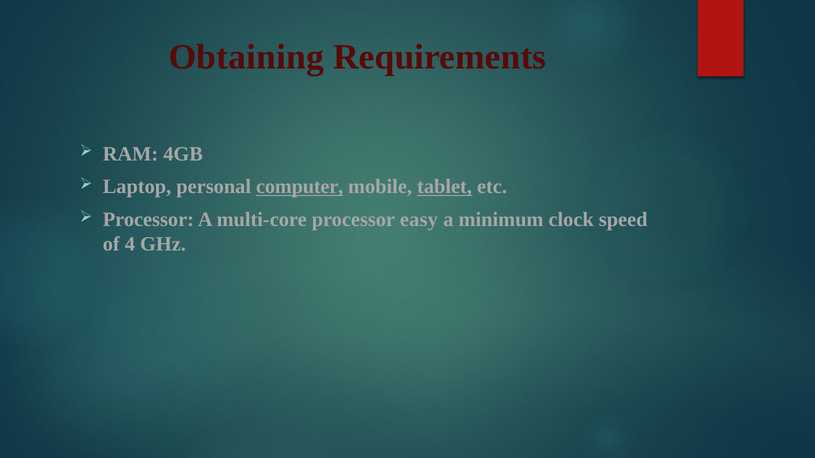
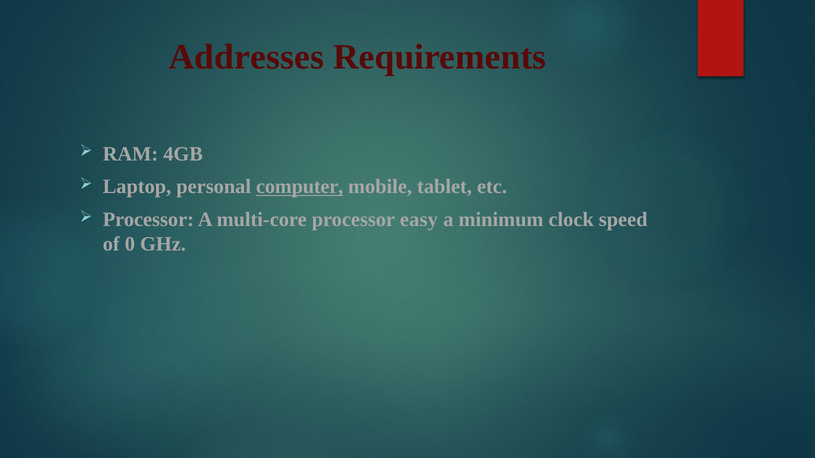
Obtaining: Obtaining -> Addresses (246, 57)
tablet underline: present -> none (445, 187)
4: 4 -> 0 (130, 244)
